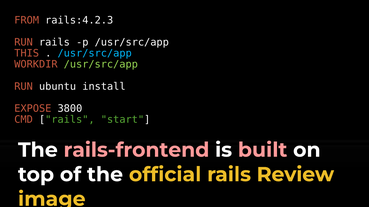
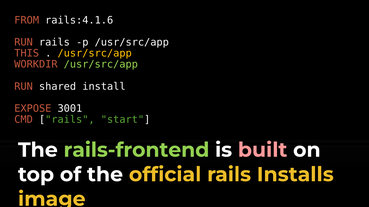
rails:4.2.3: rails:4.2.3 -> rails:4.1.6 (79, 20)
/usr/src/app colour: light blue -> yellow (95, 53)
ubuntu: ubuntu -> shared (58, 87)
3800: 3800 -> 3001 (70, 109)
rails-frontend colour: pink -> light green (136, 150)
Review: Review -> Installs (295, 175)
